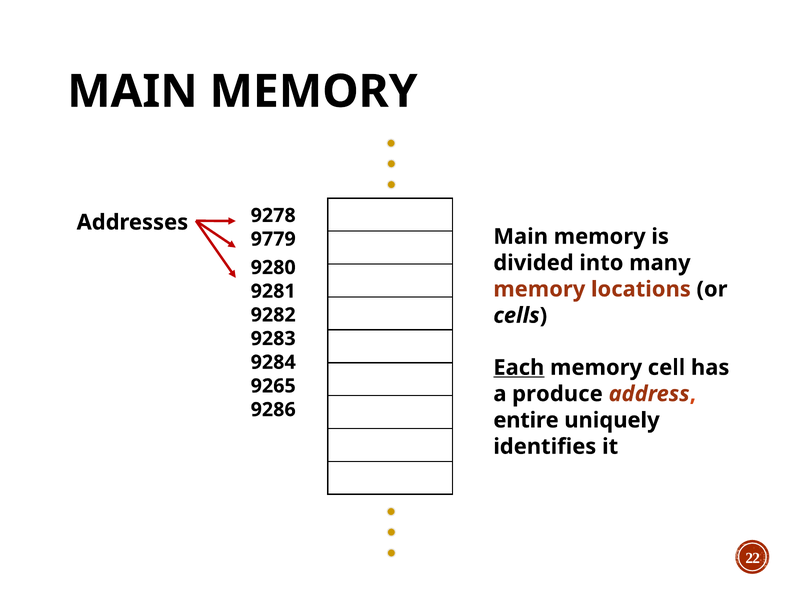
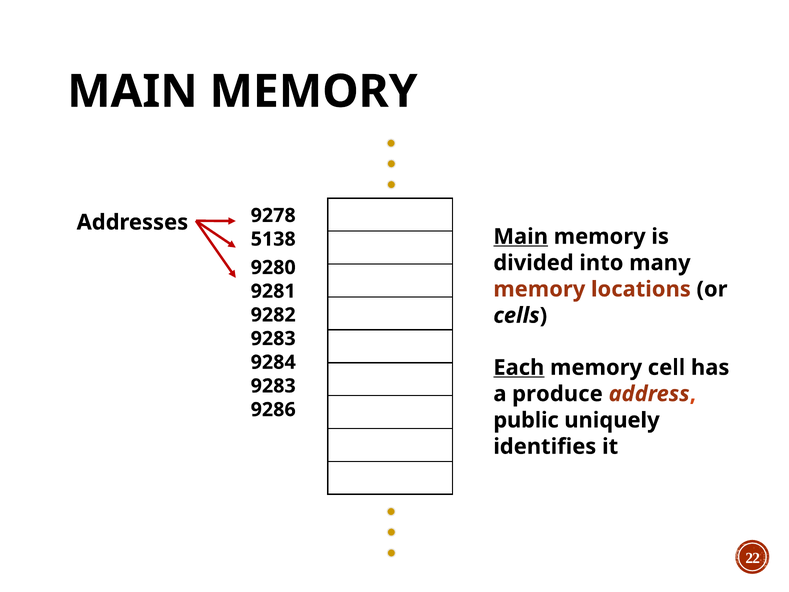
Main underline: none -> present (521, 236)
9779: 9779 -> 5138 (273, 239)
9265: 9265 -> 9283 (273, 386)
entire: entire -> public (526, 420)
